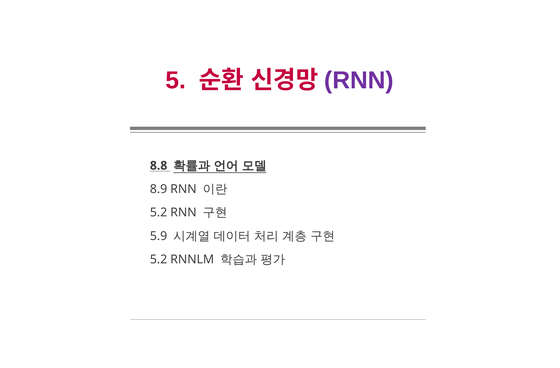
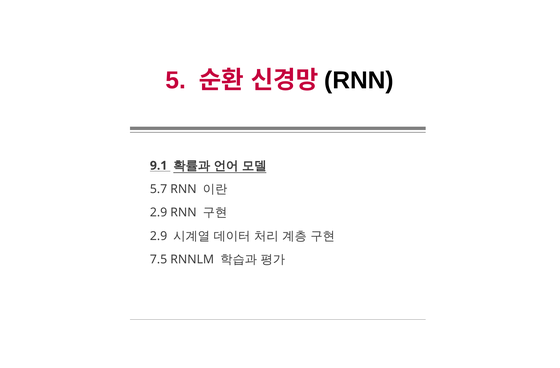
RNN colour: purple -> black (359, 80)
8.8: 8.8 -> 9.1 (159, 166)
8.9: 8.9 -> 5.7 (159, 189)
5.2: 5.2 -> 2.9 (159, 212)
5.9: 5.9 -> 2.9 (159, 236)
5.2: 5.2 -> 7.5 (159, 259)
